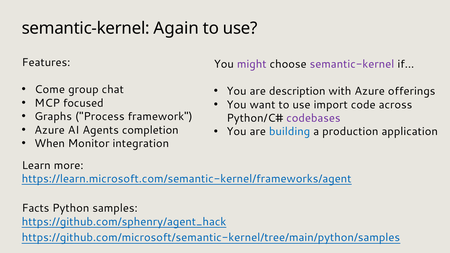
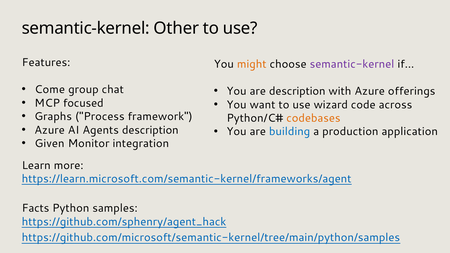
Again: Again -> Other (176, 28)
might colour: purple -> orange (252, 64)
import: import -> wizard (331, 105)
codebases colour: purple -> orange (313, 118)
Agents completion: completion -> description (150, 130)
When: When -> Given (50, 144)
